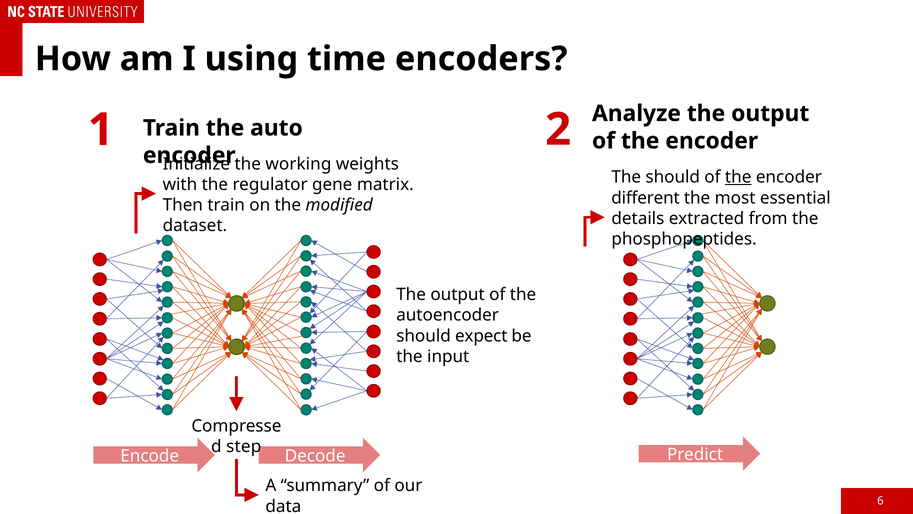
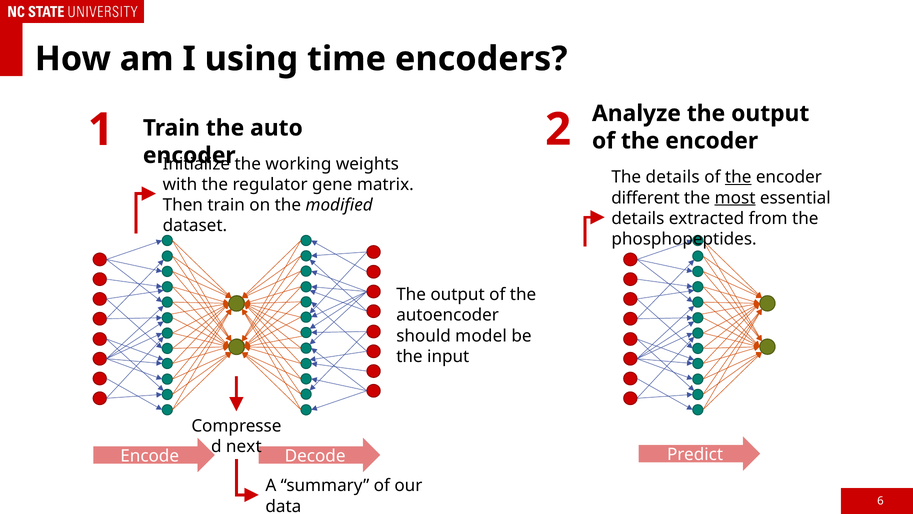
The should: should -> details (673, 177)
most underline: none -> present (735, 198)
expect: expect -> model (481, 336)
step: step -> next (244, 446)
